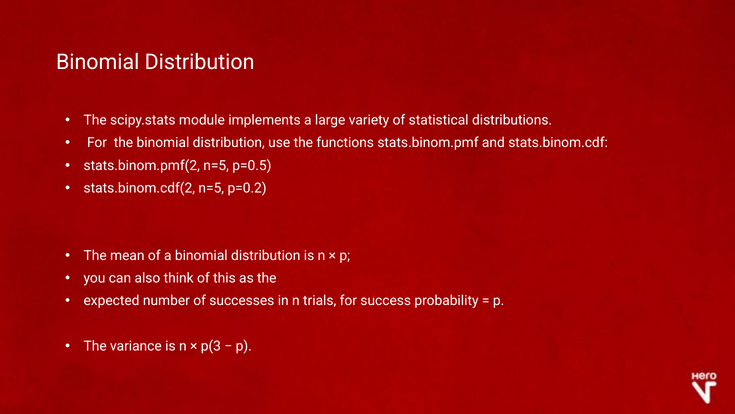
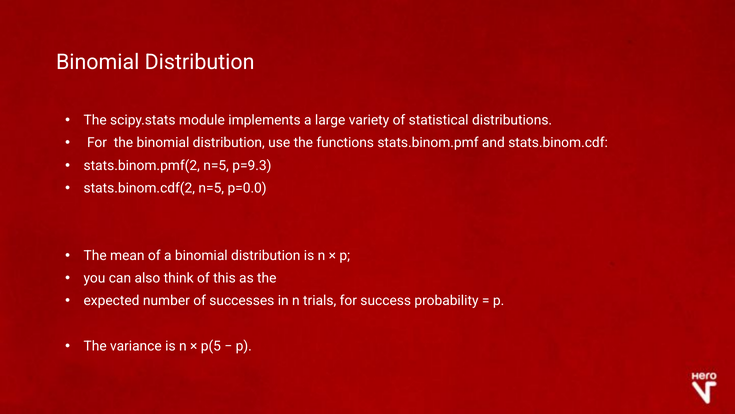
p=0.5: p=0.5 -> p=9.3 (252, 165)
p=0.2: p=0.2 -> p=0.0 (247, 188)
p(3: p(3 -> p(5 (211, 346)
